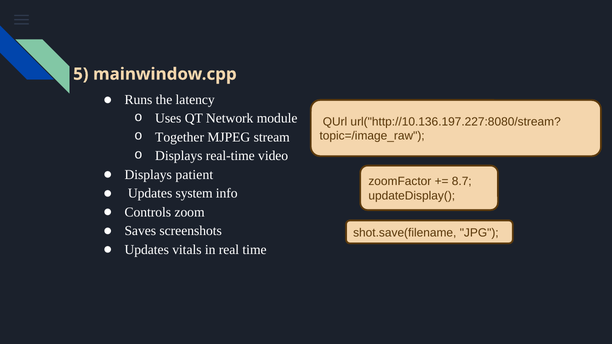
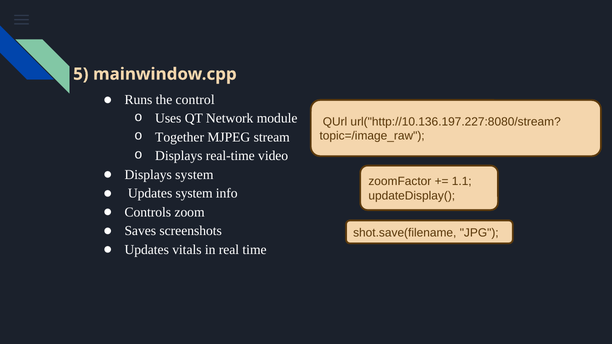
latency: latency -> control (195, 100)
Displays patient: patient -> system (194, 175)
8.7: 8.7 -> 1.1 (462, 182)
